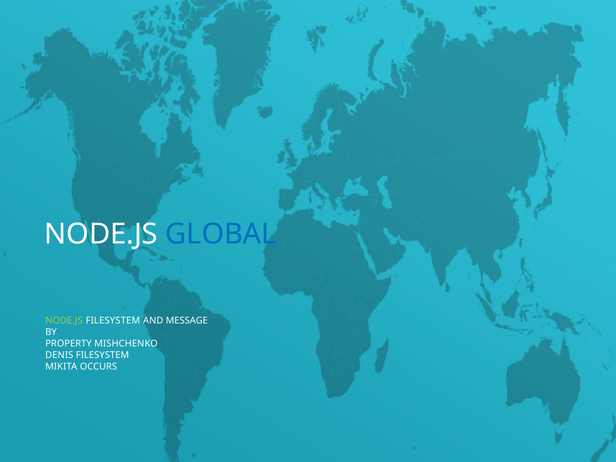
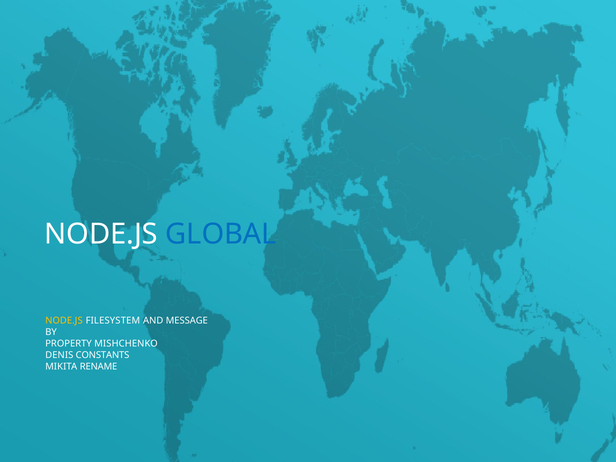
NODE.JS colour: light green -> yellow (64, 321)
DENIS FILESYSTEM: FILESYSTEM -> CONSTANTS (103, 355)
OCCURS: OCCURS -> RENAME (99, 367)
